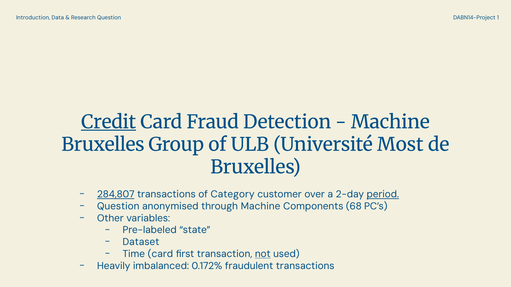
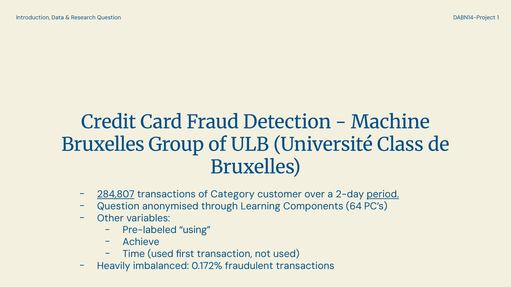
Credit underline: present -> none (109, 122)
Most: Most -> Class (400, 145)
through Machine: Machine -> Learning (261, 207)
68: 68 -> 64 (354, 207)
state: state -> using (195, 230)
Dataset: Dataset -> Achieve (141, 242)
Time card: card -> used (160, 254)
not underline: present -> none (263, 254)
